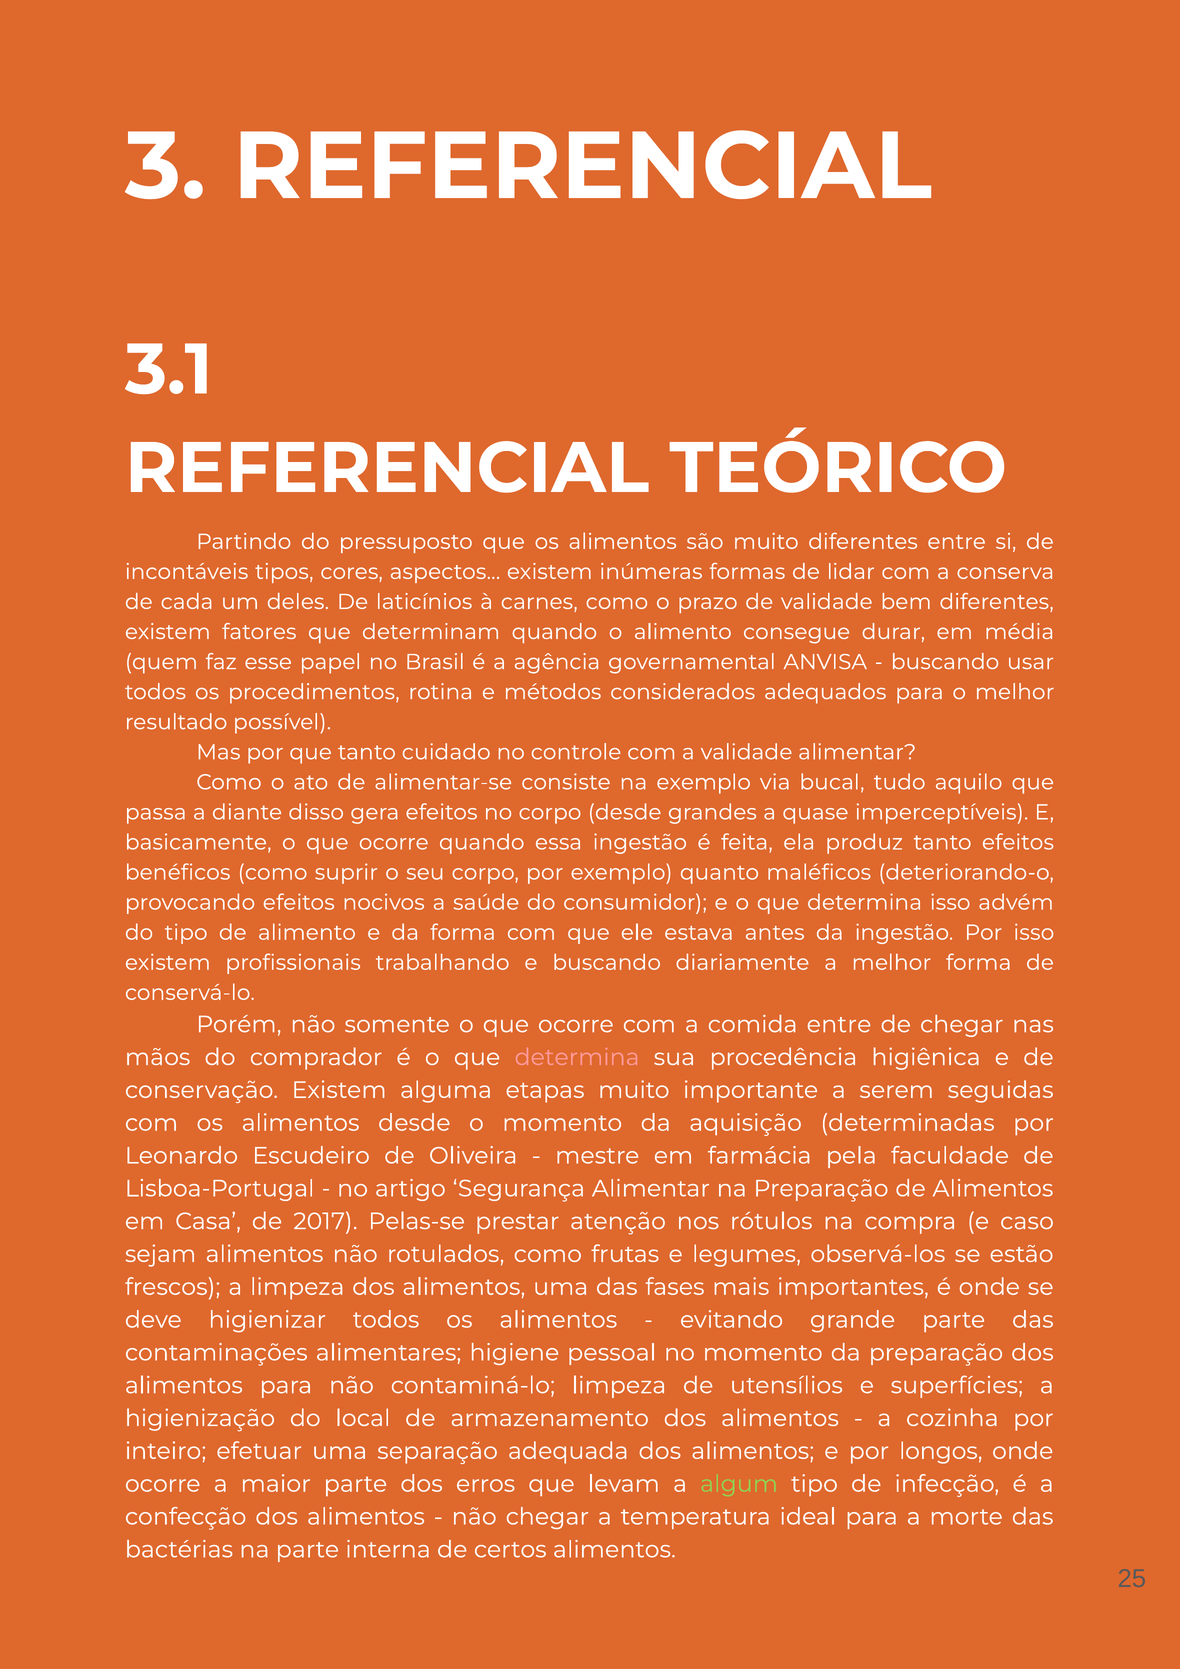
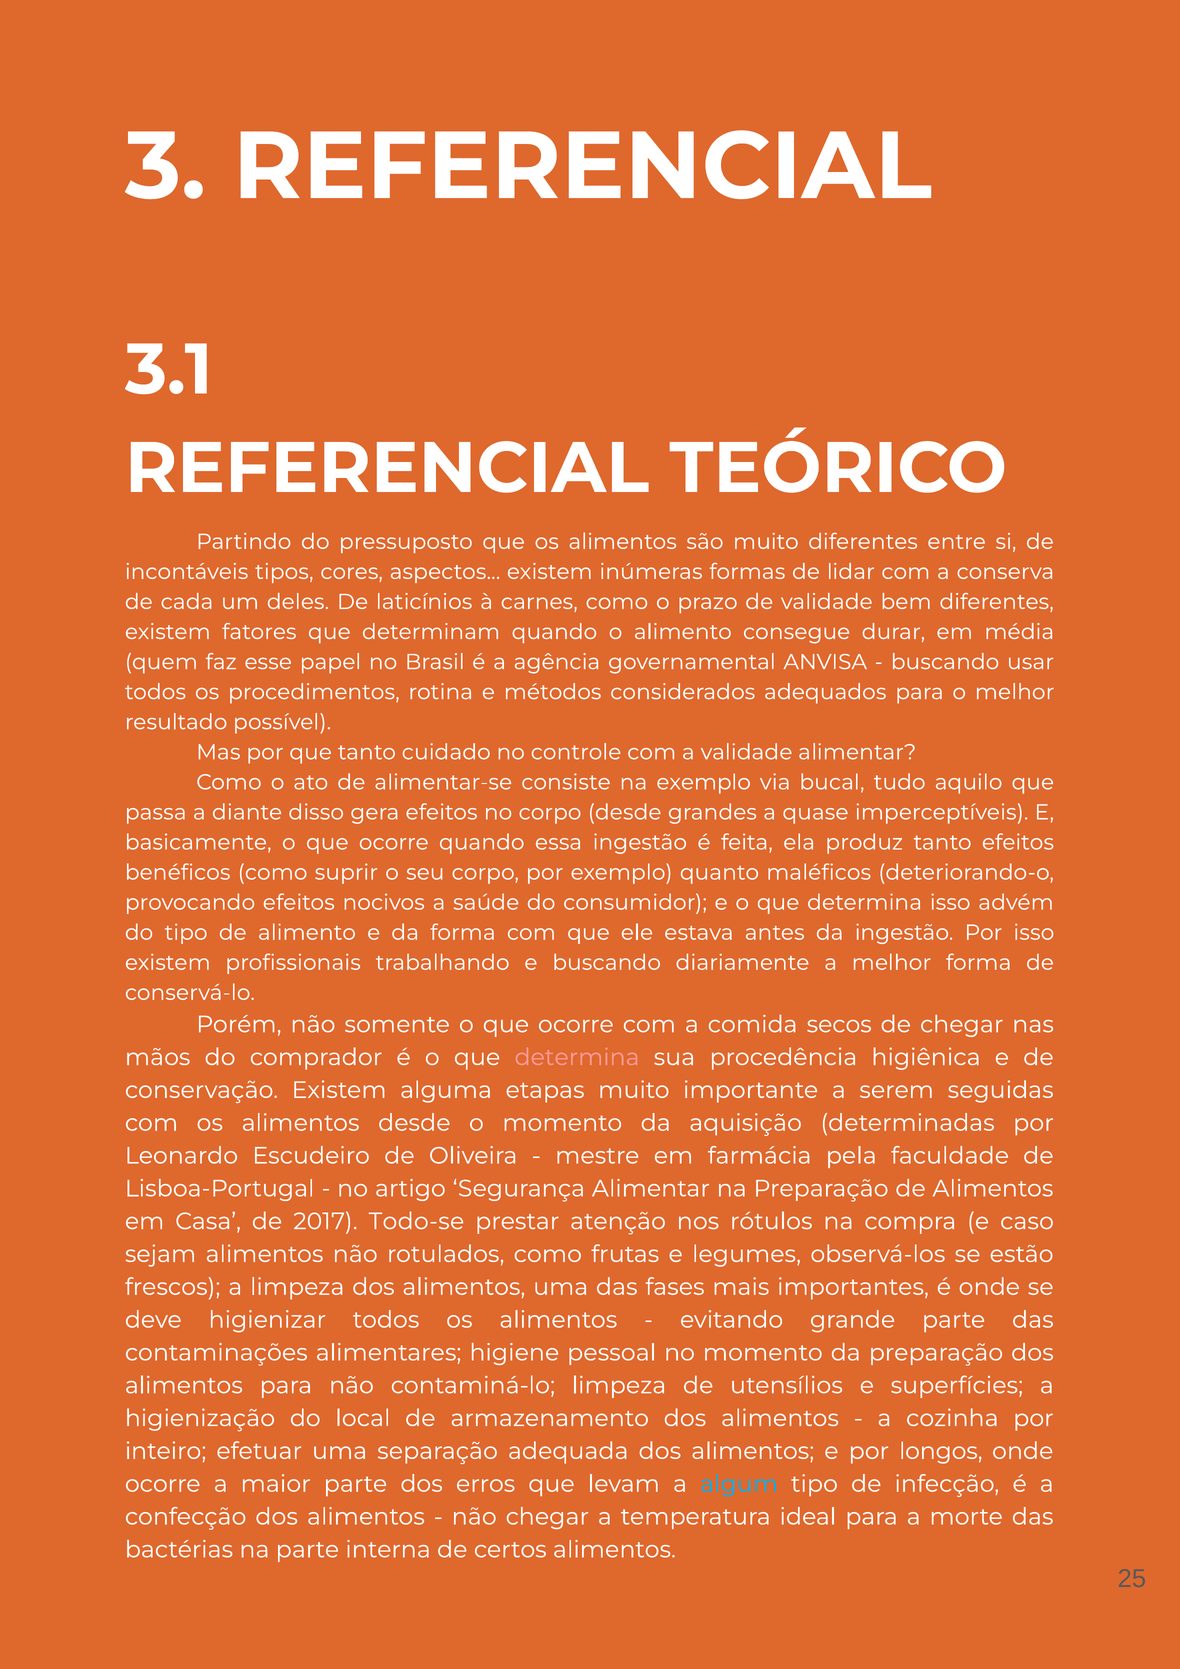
comida entre: entre -> secos (839, 1024)
Pelas-se: Pelas-se -> Todo-se (416, 1221)
algum colour: light green -> light blue (739, 1484)
